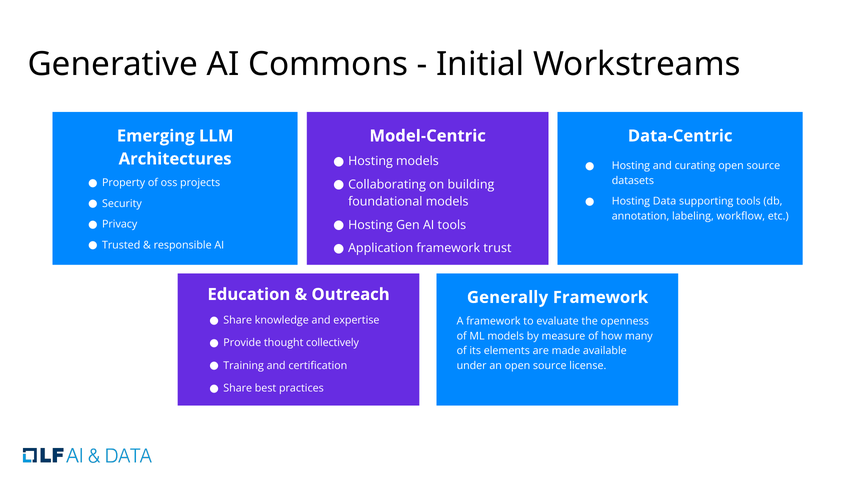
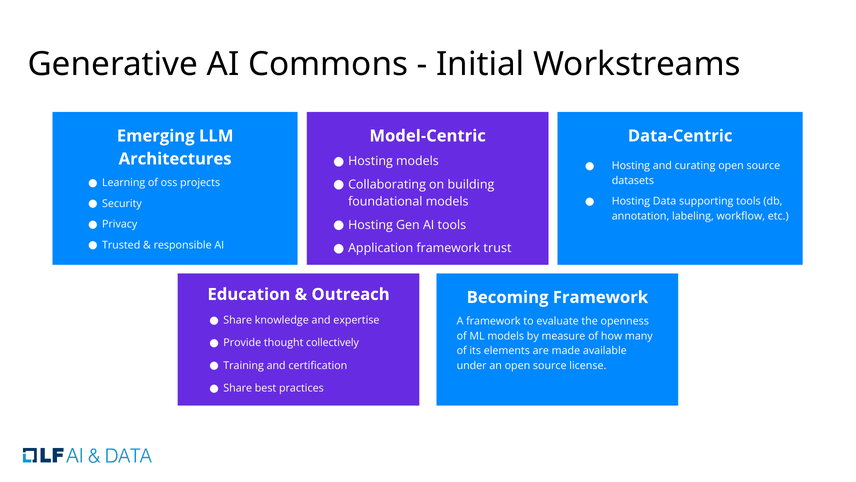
Property: Property -> Learning (124, 183)
Generally: Generally -> Becoming (508, 297)
